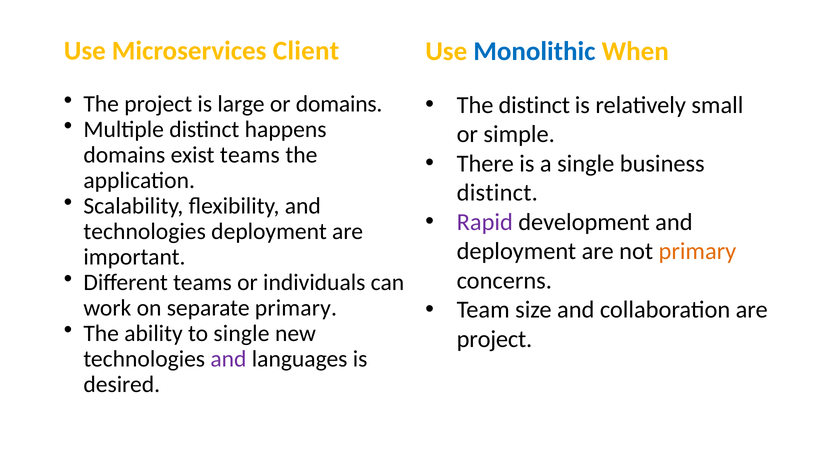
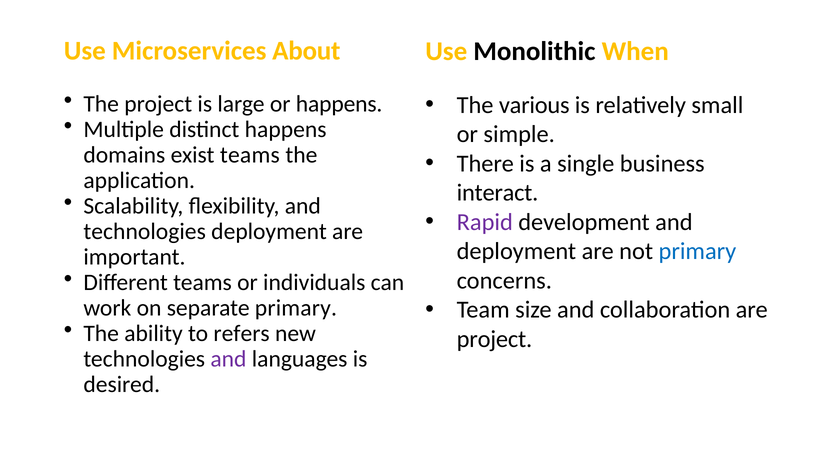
Client: Client -> About (306, 51)
Monolithic colour: blue -> black (534, 52)
or domains: domains -> happens (339, 104)
The distinct: distinct -> various (534, 105)
distinct: distinct -> interact (497, 193)
primary colour: orange -> blue (697, 251)
to single: single -> refers (242, 334)
